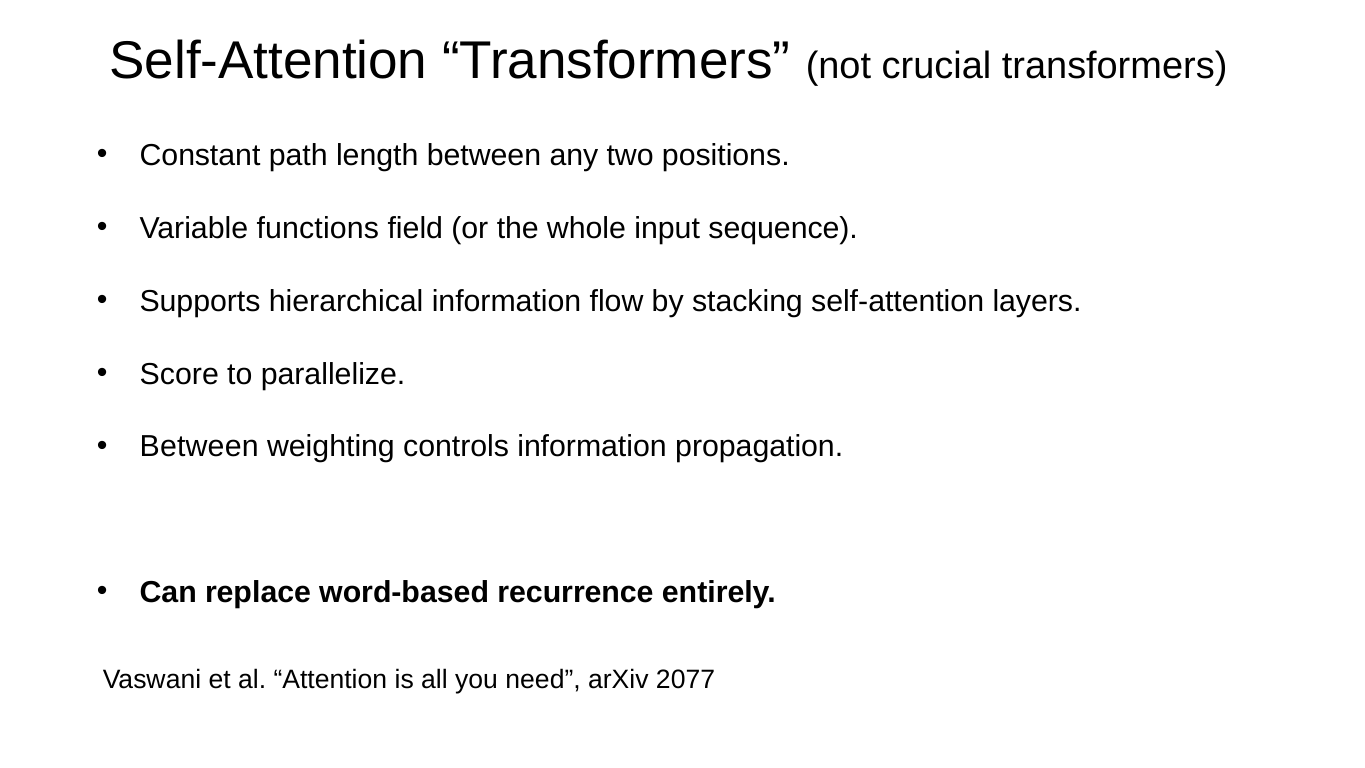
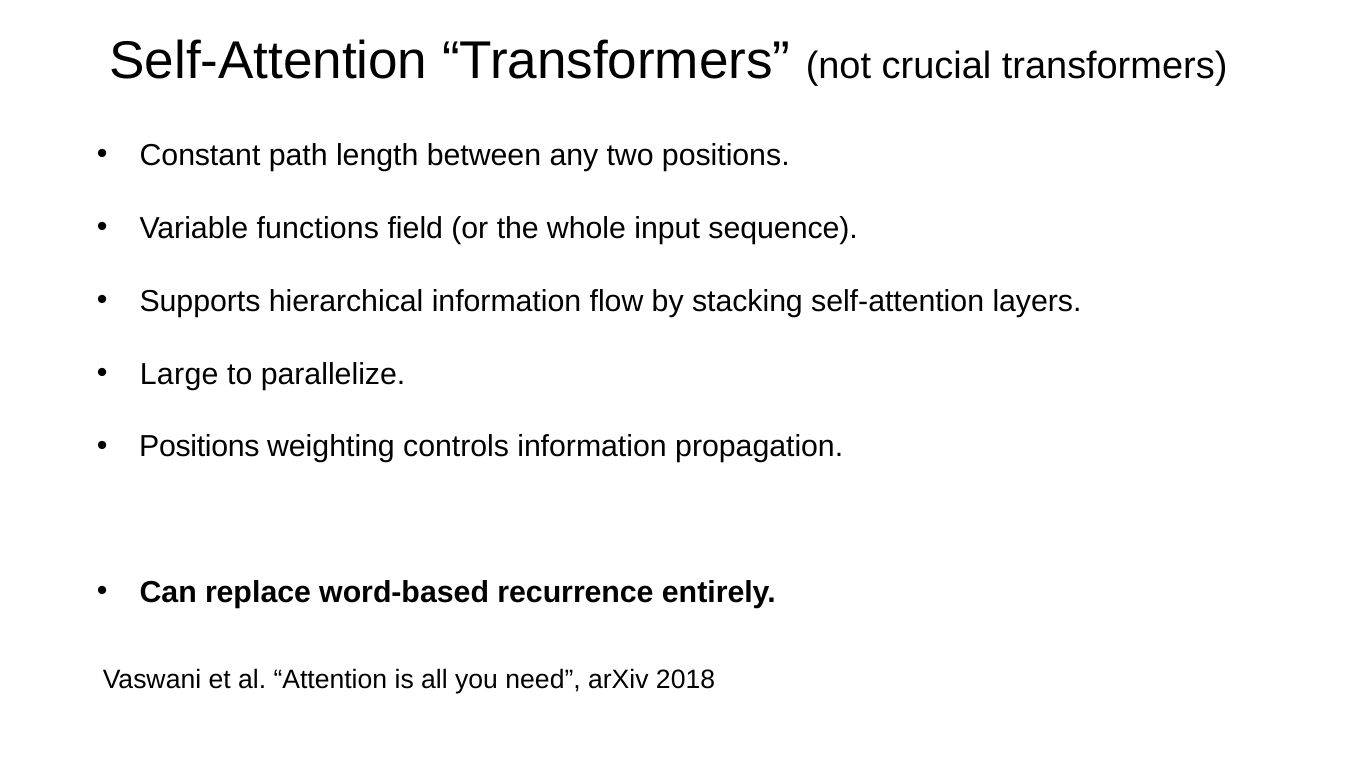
Score: Score -> Large (179, 374)
Between: Between -> Positions (199, 447)
2077: 2077 -> 2018 (686, 680)
